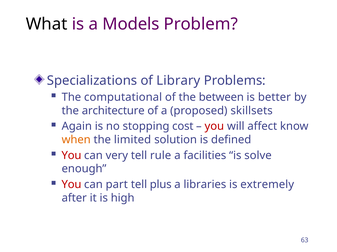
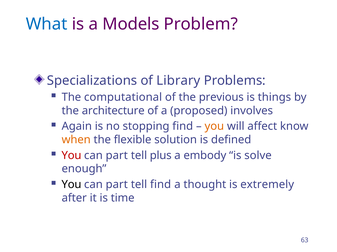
What colour: black -> blue (47, 24)
between: between -> previous (221, 97)
better: better -> things (274, 97)
skillsets: skillsets -> involves (252, 111)
stopping cost: cost -> find (183, 127)
you colour: red -> orange (214, 127)
limited: limited -> flexible (133, 140)
very: very -> part (117, 156)
rule: rule -> plus (161, 156)
facilities: facilities -> embody (205, 156)
You colour: red -> black (71, 185)
tell plus: plus -> find (161, 185)
libraries: libraries -> thought (205, 185)
high: high -> time (123, 198)
